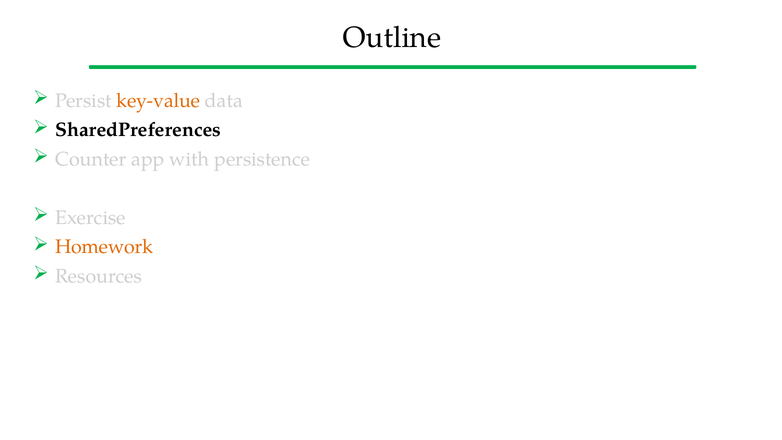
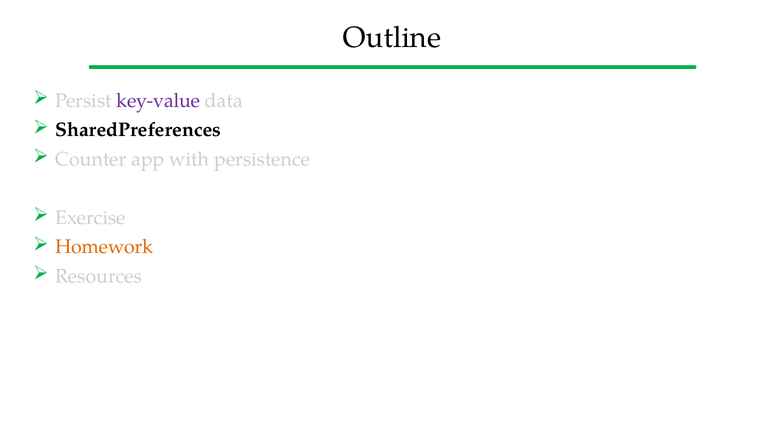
key-value colour: orange -> purple (158, 101)
